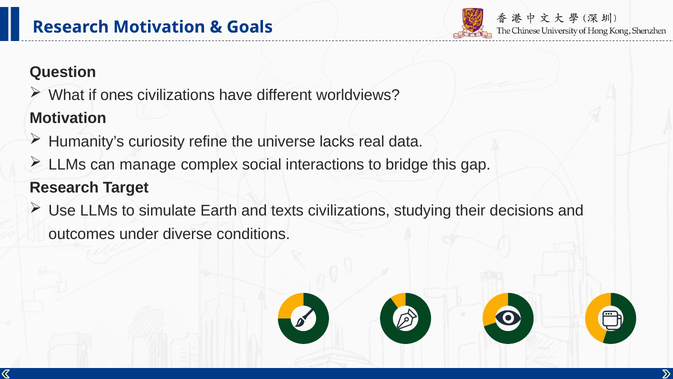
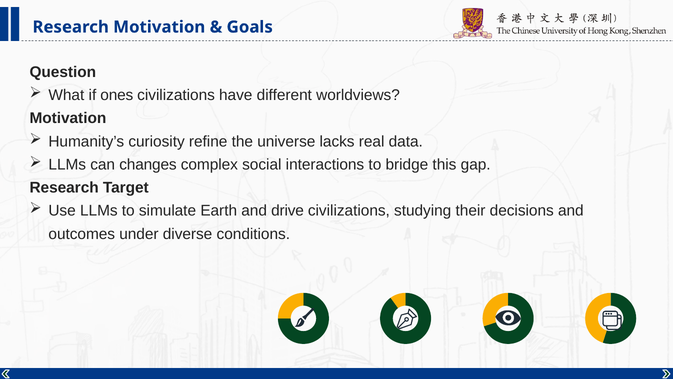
manage: manage -> changes (148, 164)
texts: texts -> drive (288, 211)
